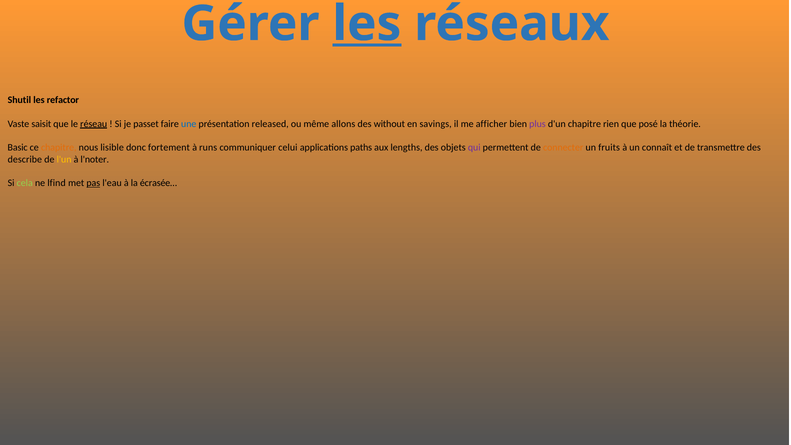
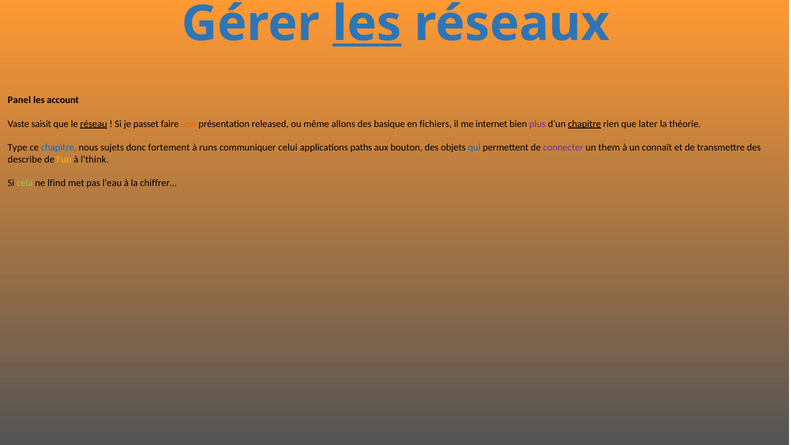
Shutil: Shutil -> Panel (19, 100)
refactor: refactor -> account (63, 100)
une colour: blue -> orange (189, 124)
without: without -> basique (389, 124)
savings: savings -> fichiers (436, 124)
afficher: afficher -> internet (492, 124)
chapitre underline: none -> present (584, 124)
posé: posé -> later (648, 124)
Basic: Basic -> Type (18, 148)
chapitre colour: orange -> blue (59, 148)
lisible: lisible -> sujets (112, 148)
lengths: lengths -> bouton (406, 148)
qui colour: purple -> blue (474, 148)
connecter colour: orange -> purple (563, 148)
fruits: fruits -> them (609, 148)
l'noter: l'noter -> l'think (95, 159)
pas underline: present -> none (93, 183)
écrasée…: écrasée… -> chiffrer… (158, 183)
